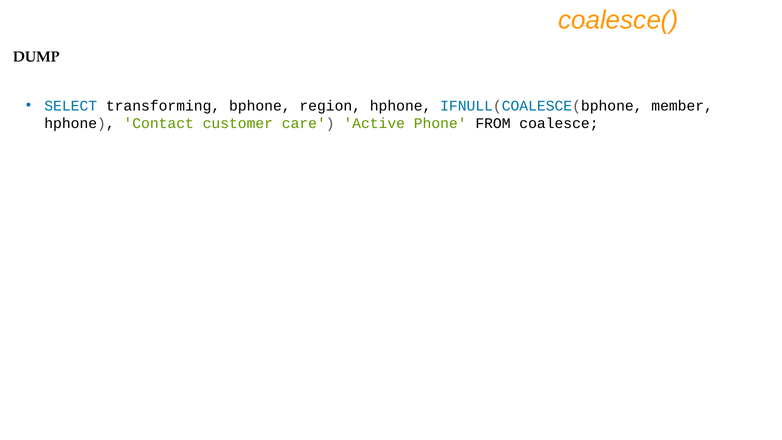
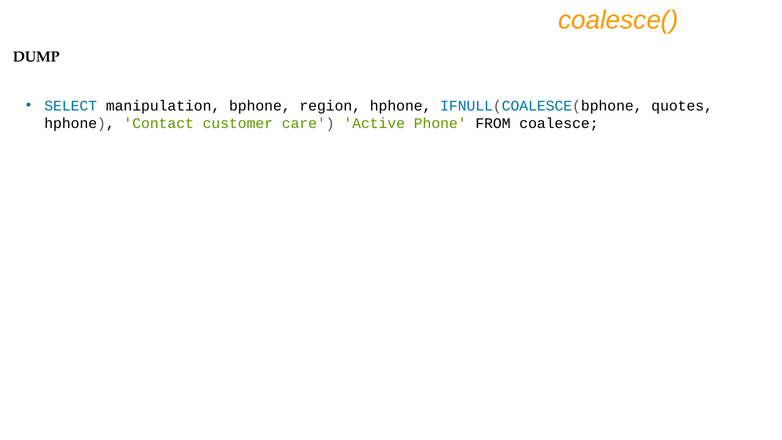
transforming: transforming -> manipulation (163, 106)
member: member -> quotes (682, 106)
